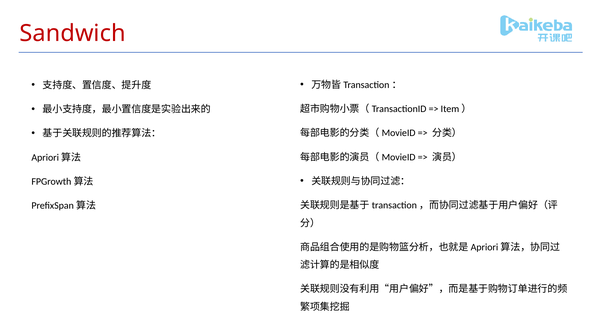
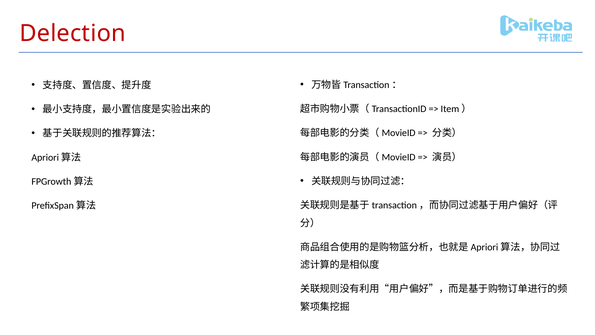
Sandwich: Sandwich -> Delection (73, 33)
